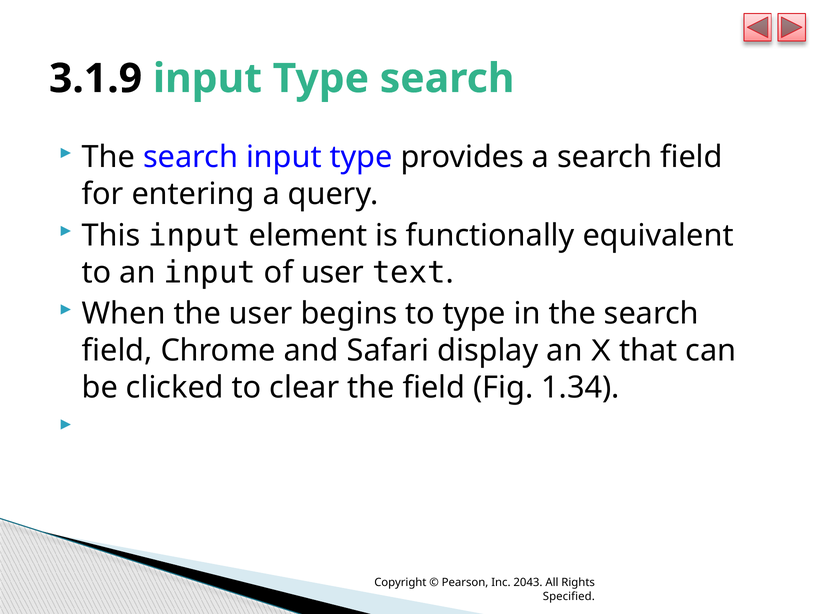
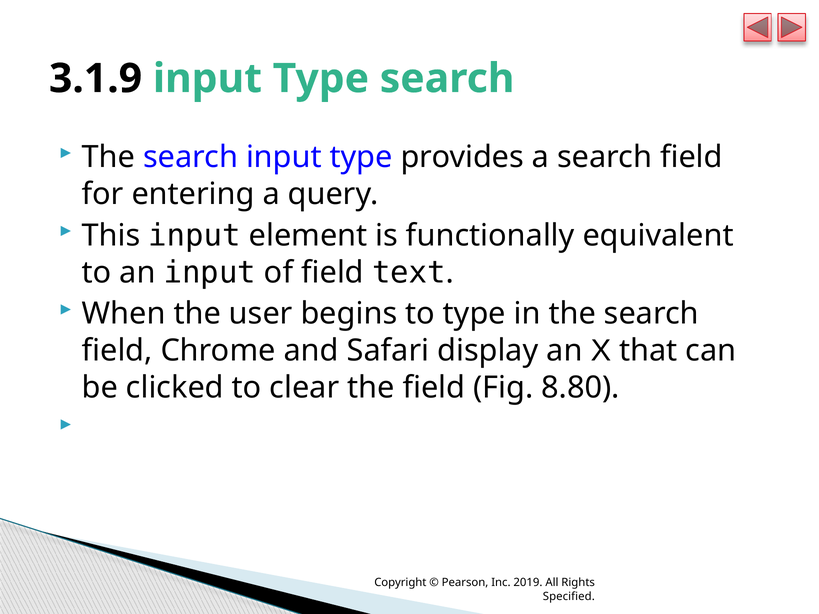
of user: user -> field (332, 273)
1.34: 1.34 -> 8.80 (581, 388)
2043: 2043 -> 2019 (528, 583)
